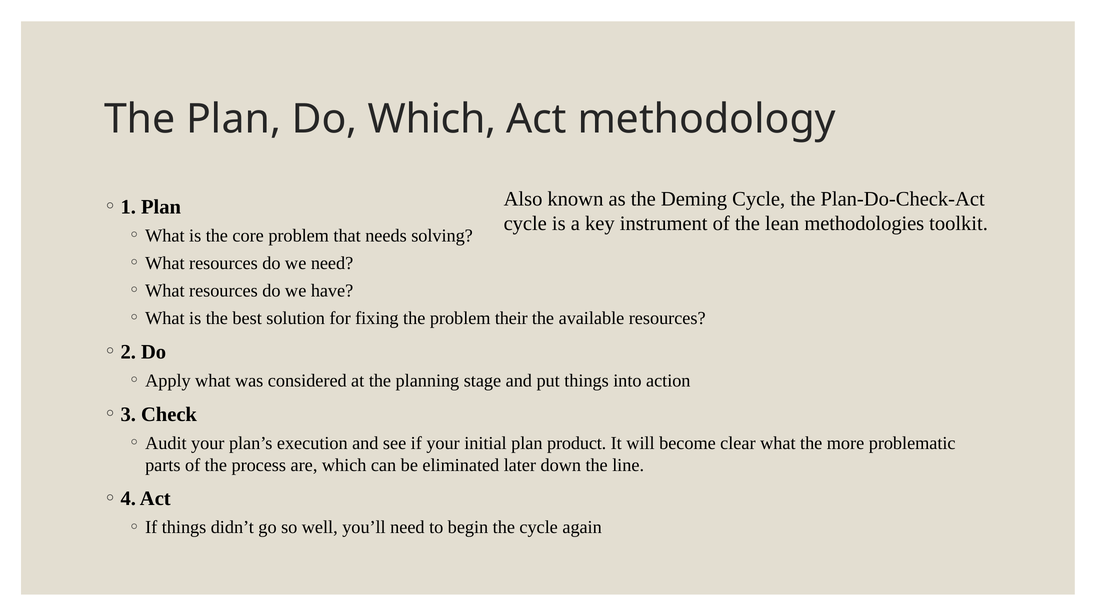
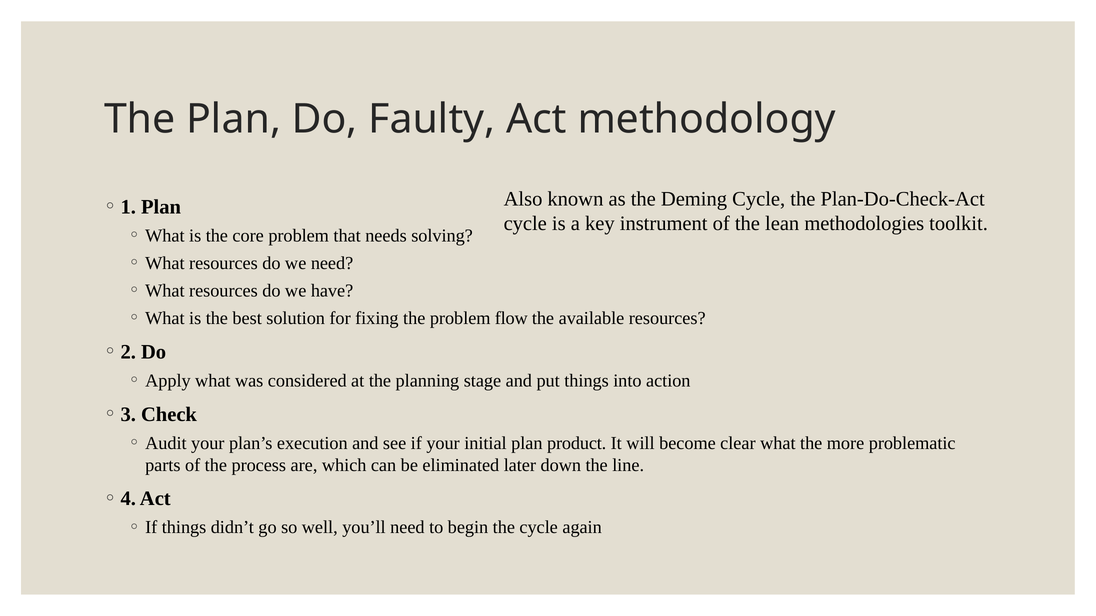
Do Which: Which -> Faulty (432, 119)
their: their -> flow (511, 318)
